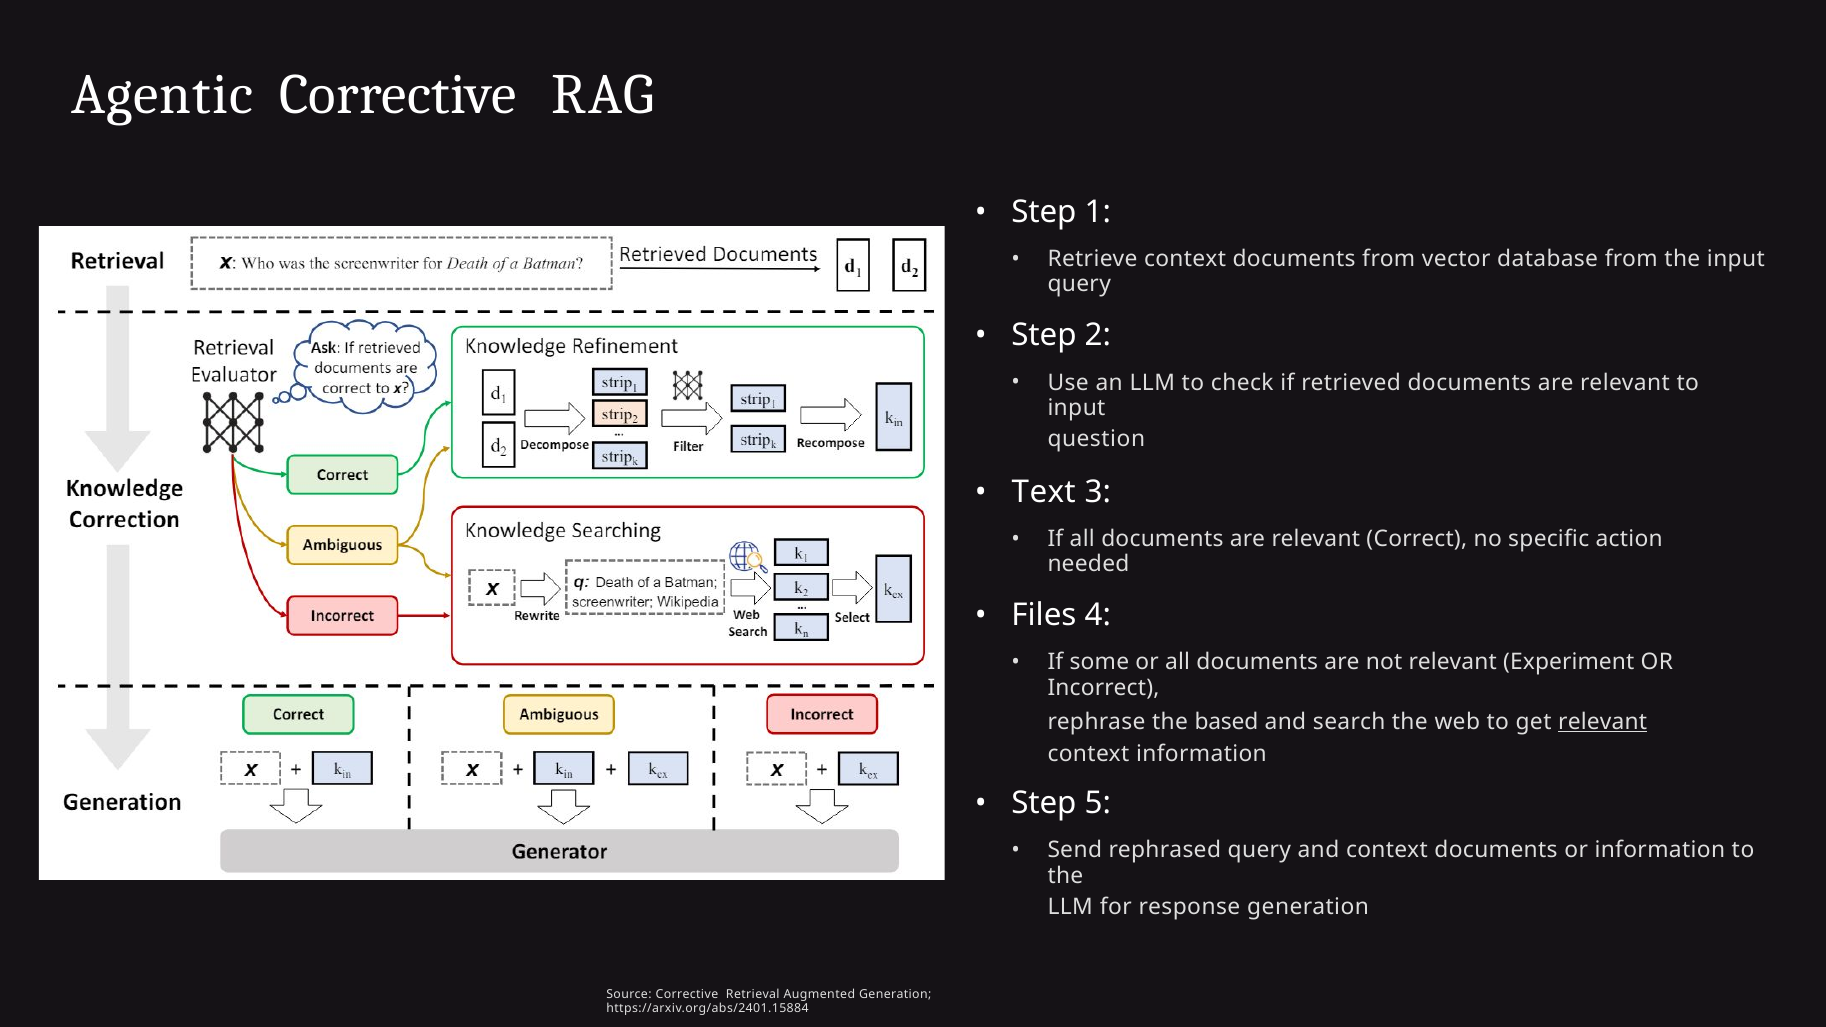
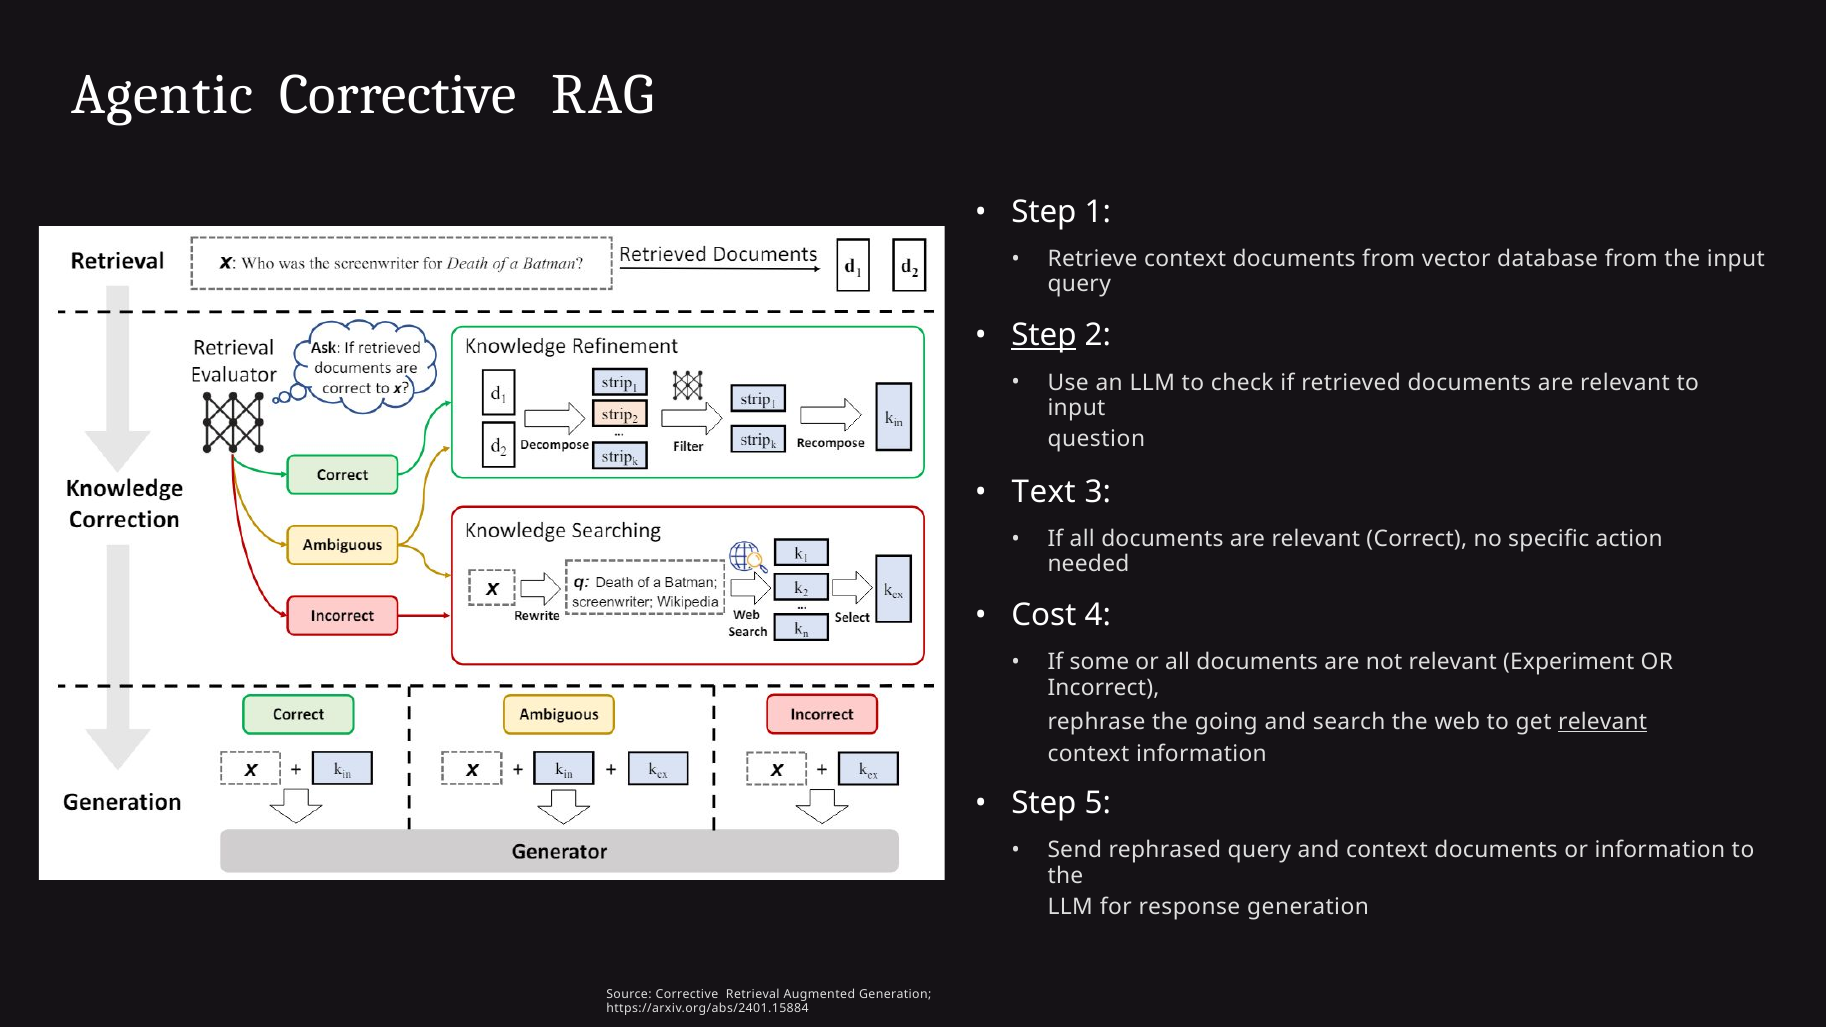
Step underline: none -> present (1044, 336)
Files: Files -> Cost (1044, 615)
based: based -> going (1226, 722)
